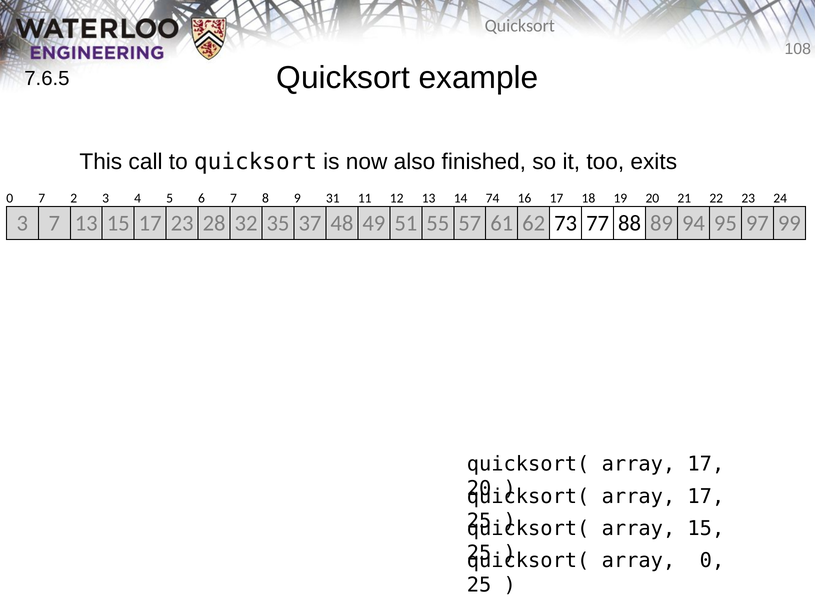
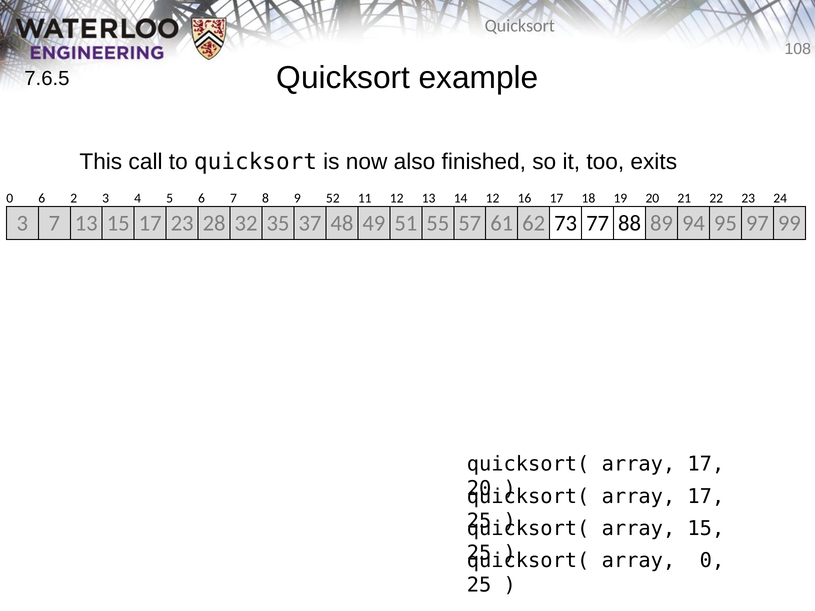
0 7: 7 -> 6 (42, 199)
31: 31 -> 52 (333, 199)
14 74: 74 -> 12 (493, 199)
